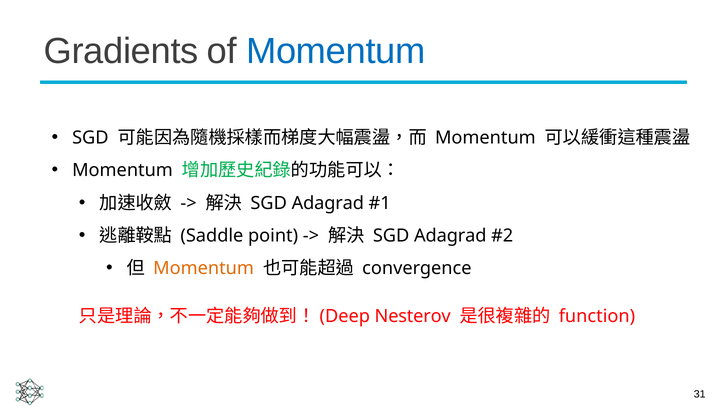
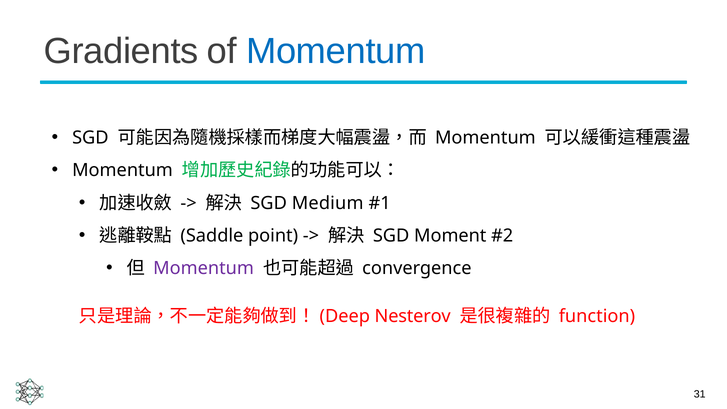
Adagrad: Adagrad -> Medium (328, 203)
Adagrad: Adagrad -> Moment (450, 236)
Momentum colour: orange -> purple (204, 268)
